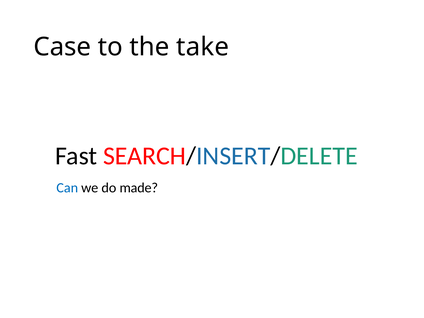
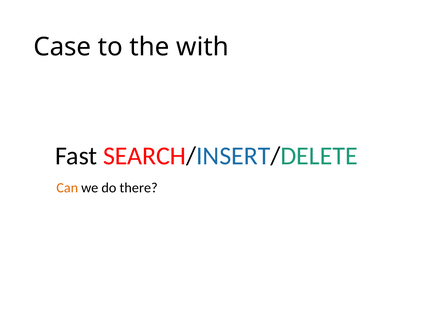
take: take -> with (203, 47)
Can colour: blue -> orange (67, 188)
made: made -> there (139, 188)
